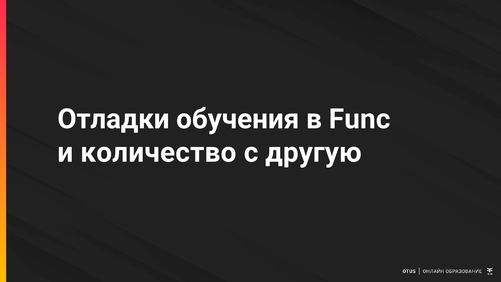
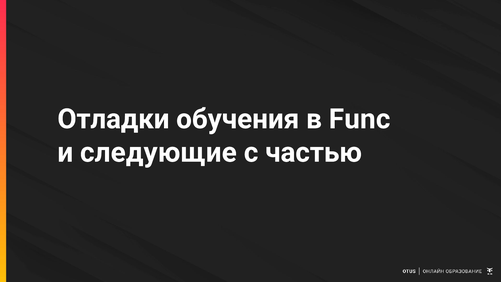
количество: количество -> следующие (158, 152)
другую: другую -> частью (314, 152)
